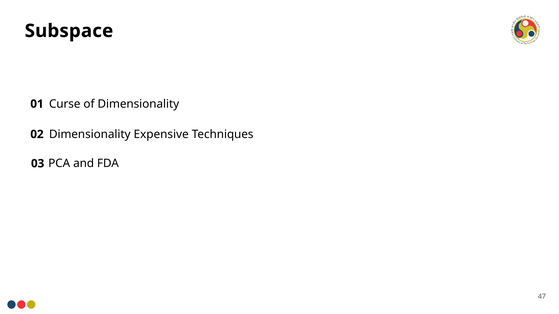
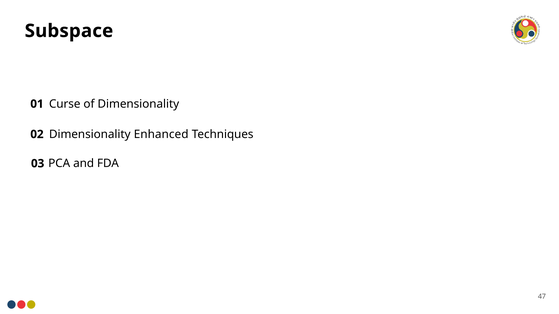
Expensive: Expensive -> Enhanced (161, 134)
